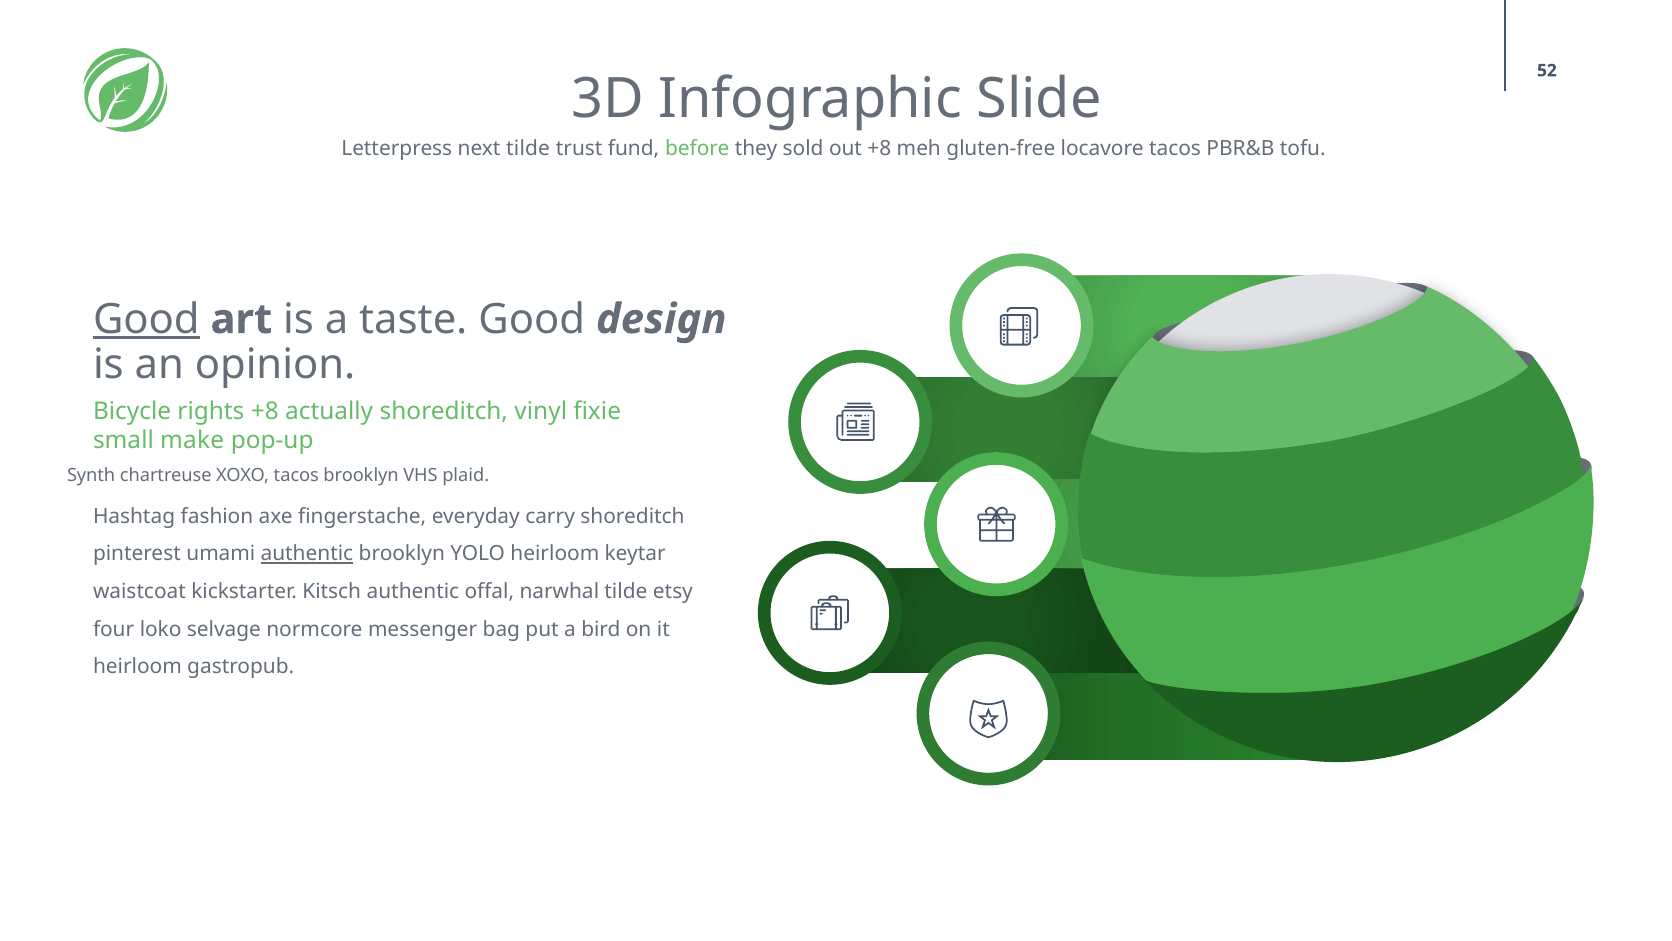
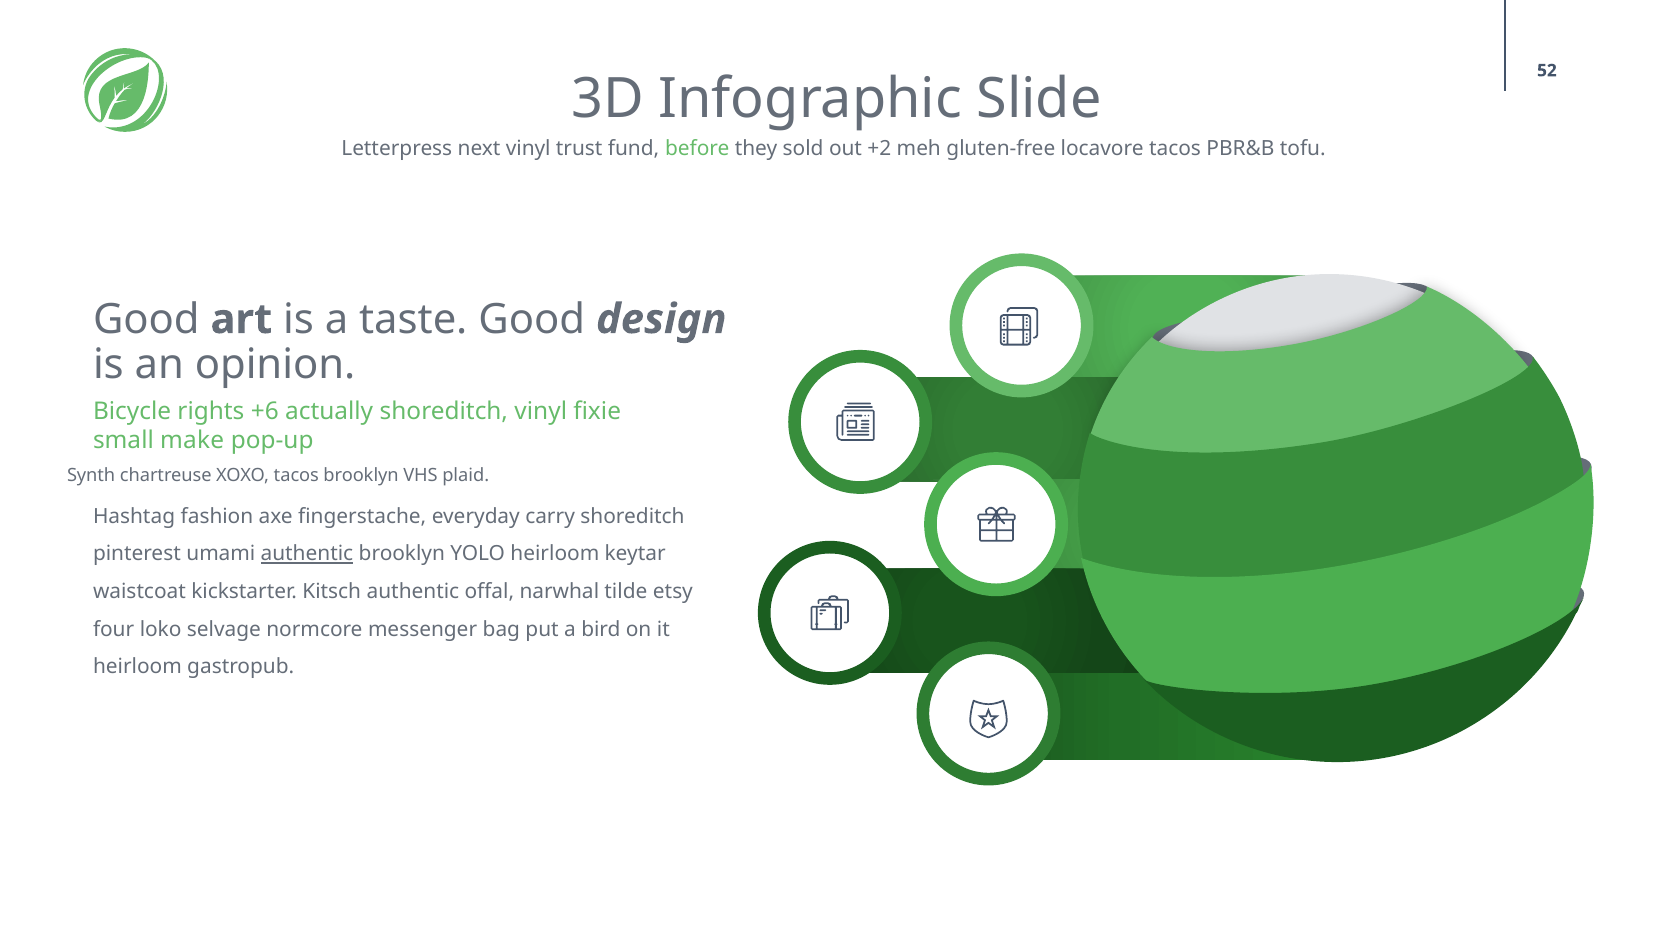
next tilde: tilde -> vinyl (528, 149)
out +8: +8 -> +2 (879, 149)
Good underline: present -> none (146, 319)
rights +8: +8 -> +6 (265, 411)
